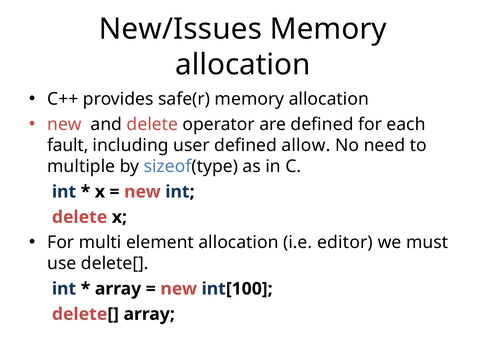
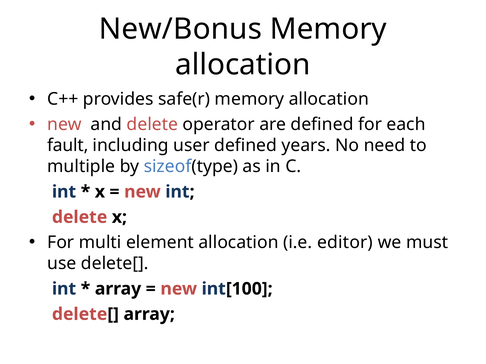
New/Issues: New/Issues -> New/Bonus (180, 29)
allow: allow -> years (306, 146)
